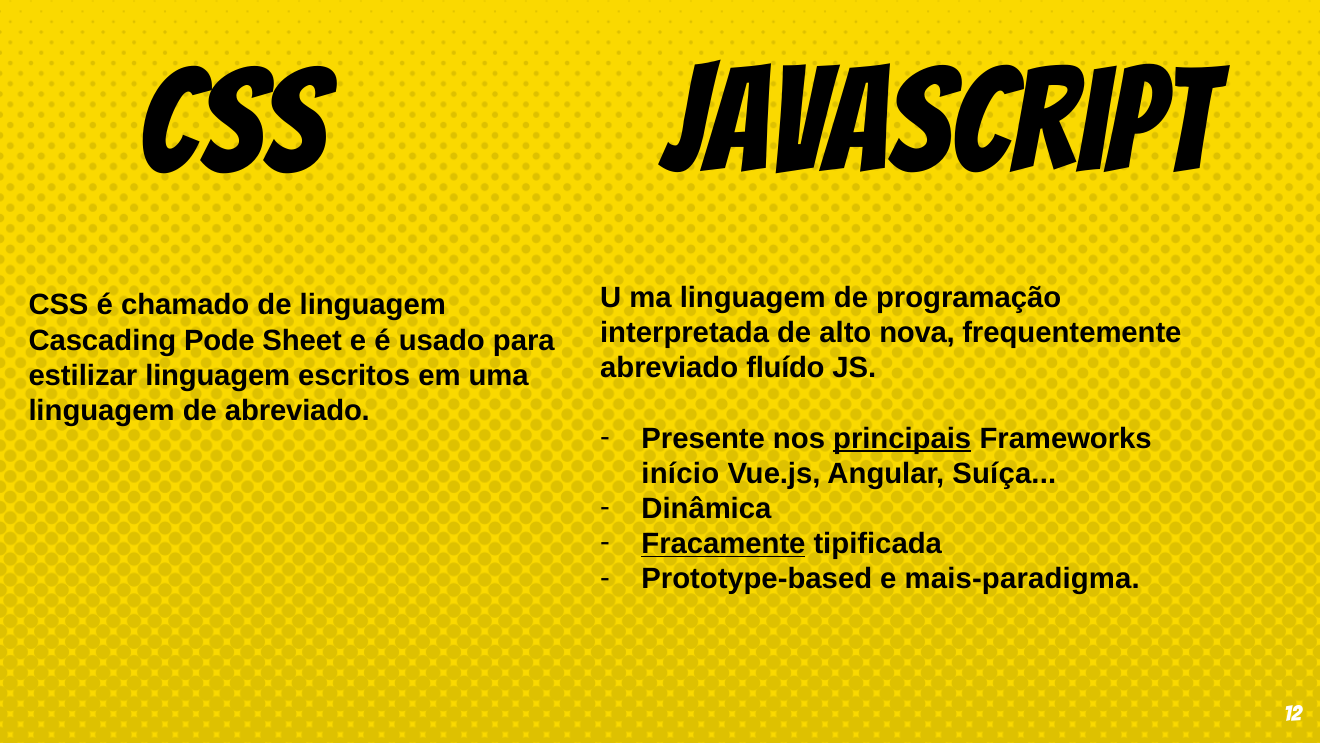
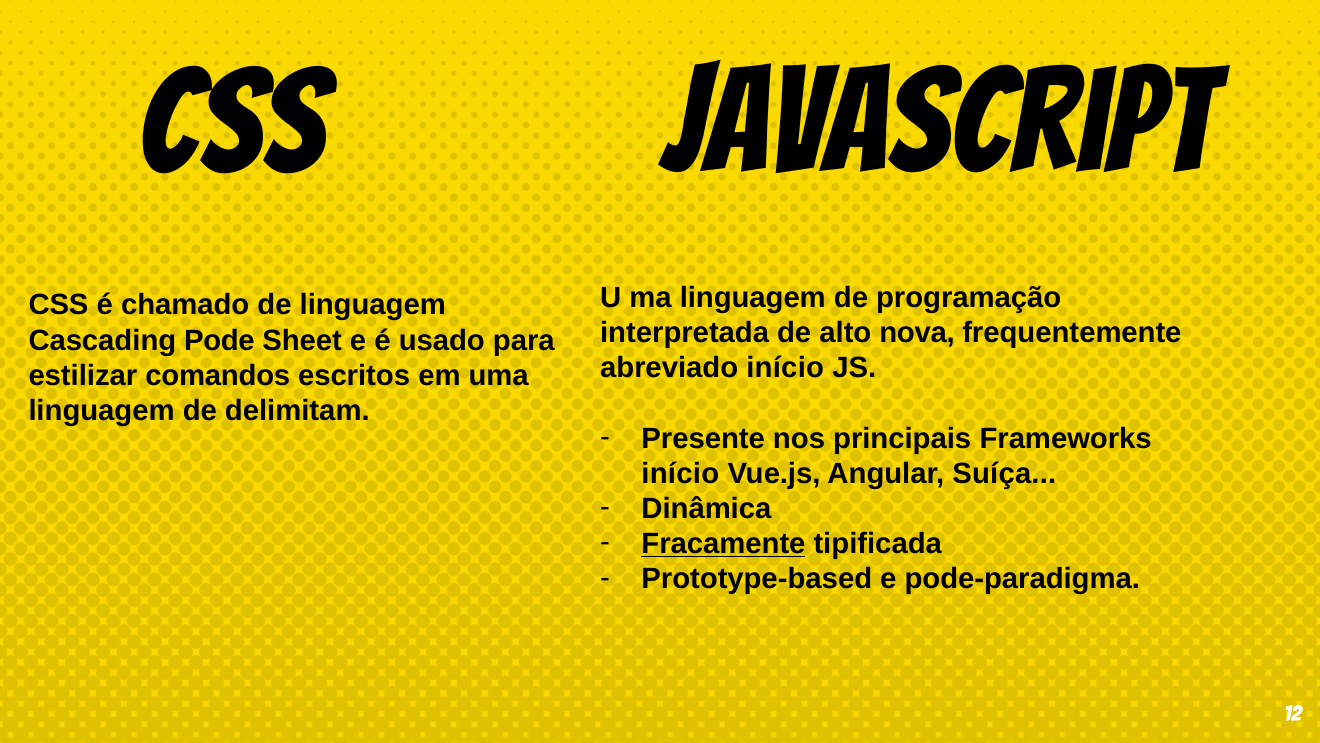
abreviado fluído: fluído -> início (785, 368)
estilizar linguagem: linguagem -> comandos (218, 375)
de abreviado: abreviado -> delimitam (297, 410)
principais underline: present -> none (902, 438)
mais-paradigma: mais-paradigma -> pode-paradigma (1022, 579)
